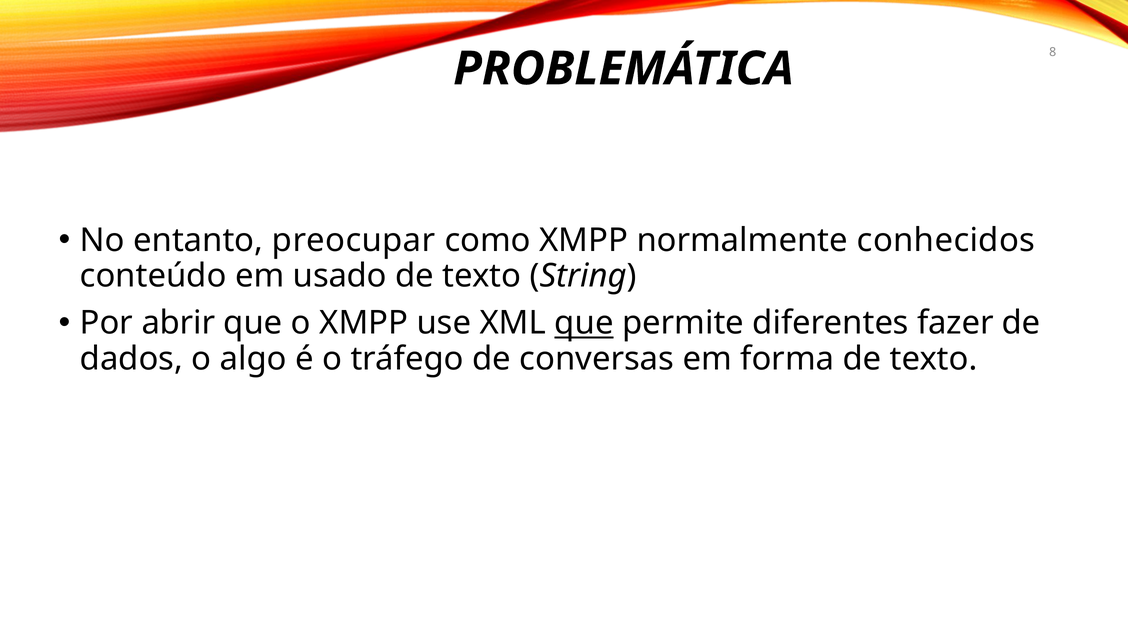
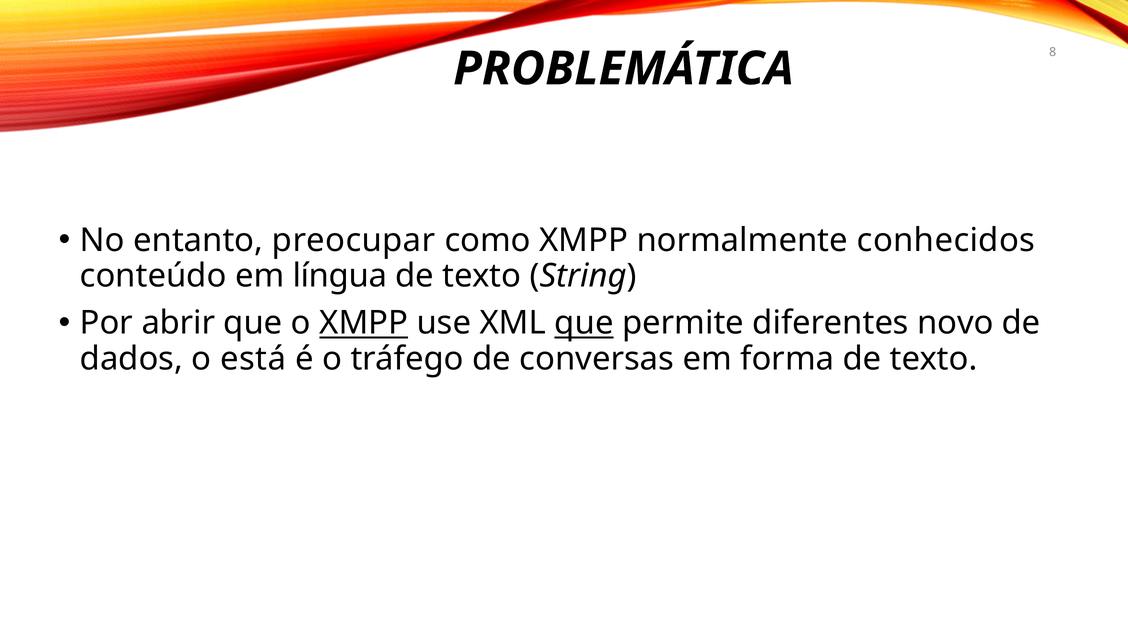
usado: usado -> língua (340, 276)
XMPP underline: none -> present (364, 323)
fazer: fazer -> novo (955, 323)
algo: algo -> está (253, 358)
